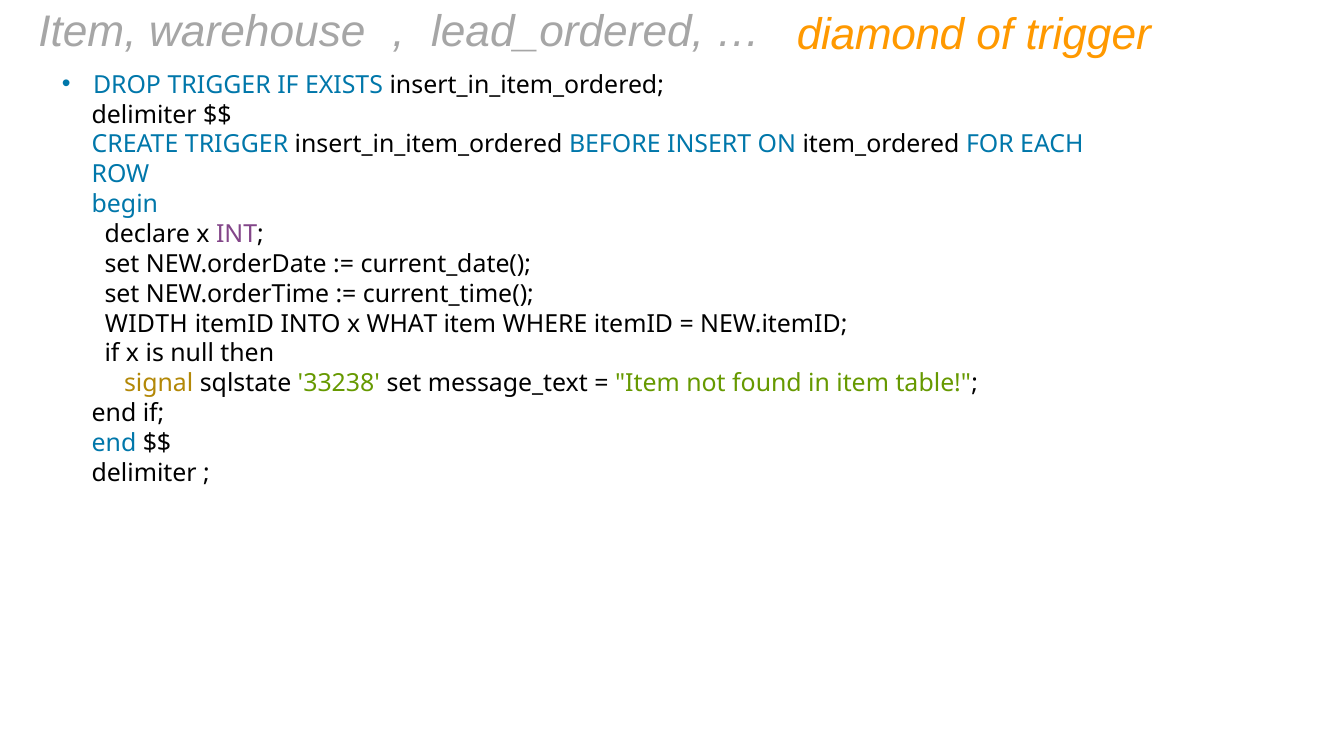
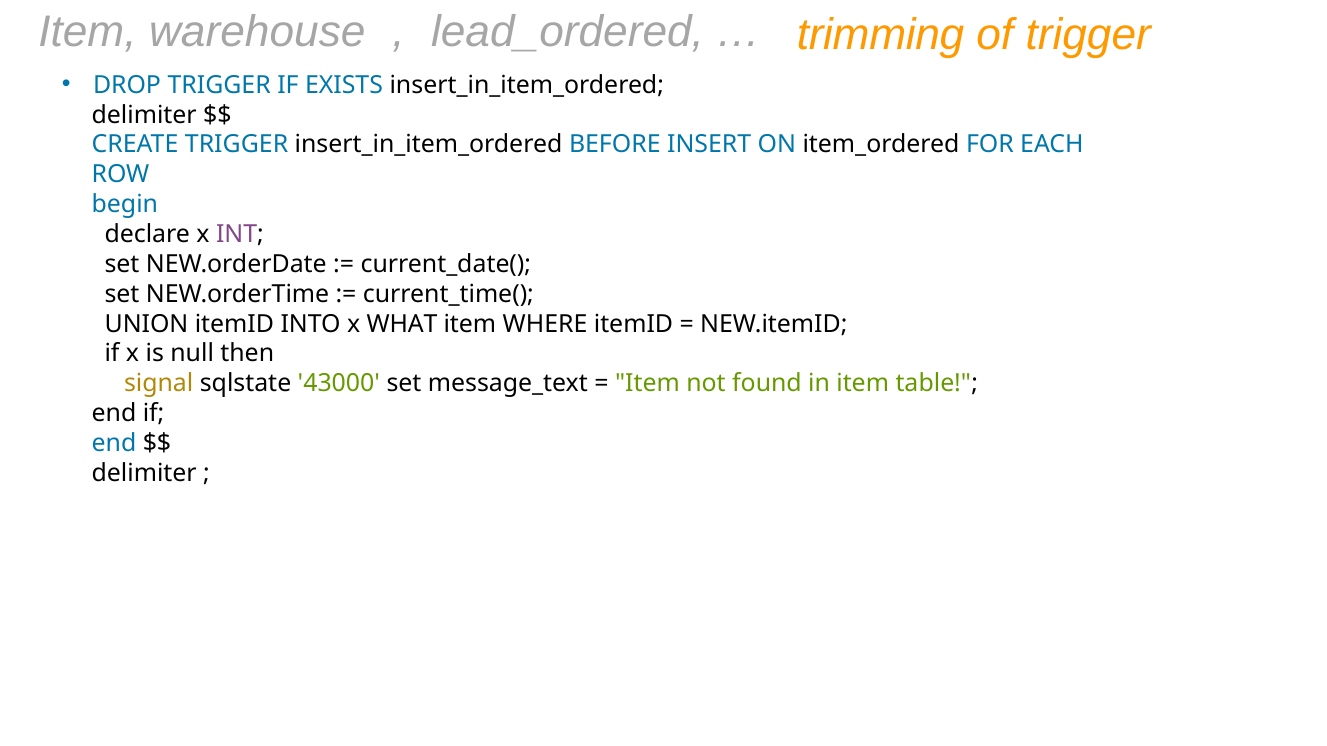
diamond: diamond -> trimming (881, 35)
WIDTH: WIDTH -> UNION (147, 324)
33238: 33238 -> 43000 (339, 384)
